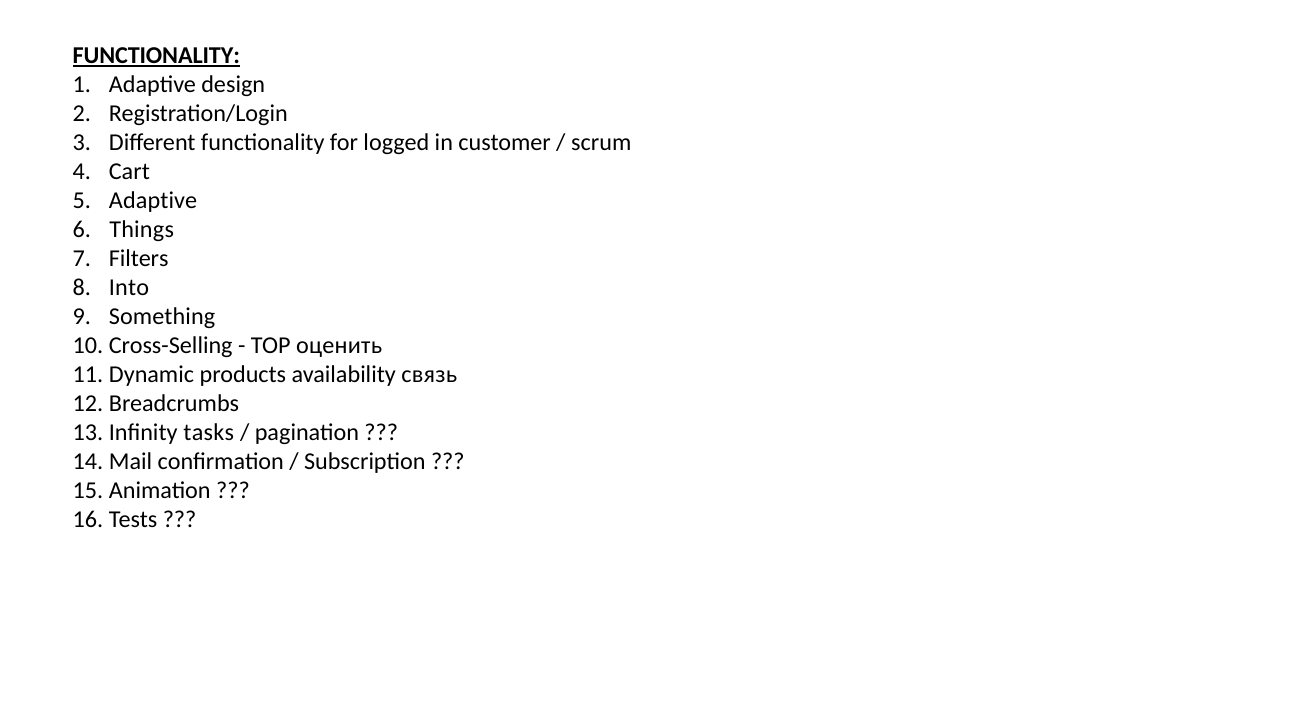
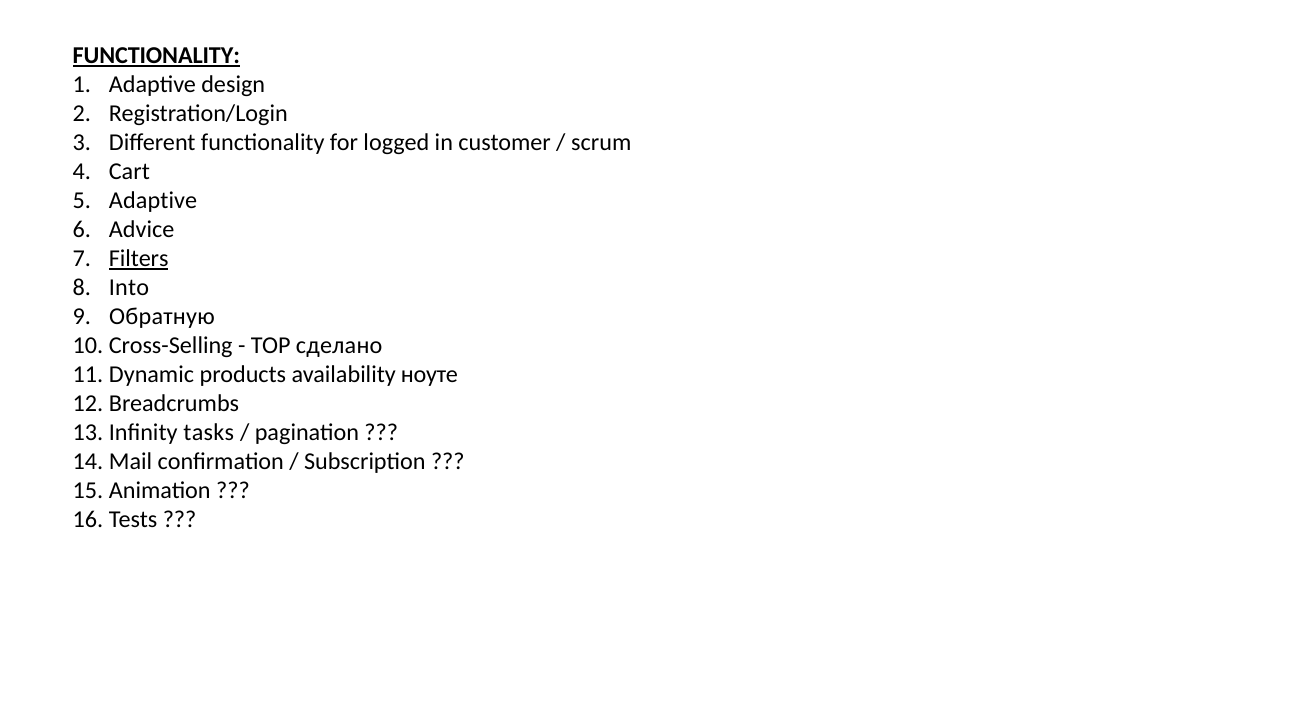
Things: Things -> Advice (142, 230)
Filters underline: none -> present (139, 259)
Something: Something -> Обратную (162, 317)
оценить: оценить -> сделано (339, 346)
связь: связь -> ноуте (429, 375)
